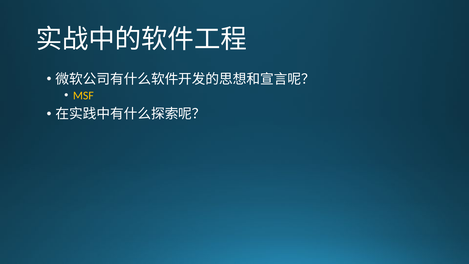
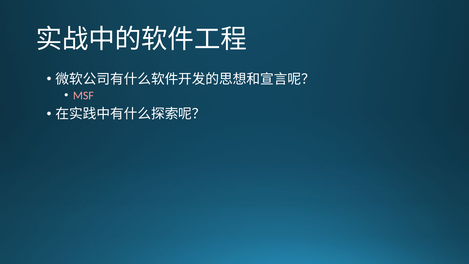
MSF colour: yellow -> pink (83, 95)
